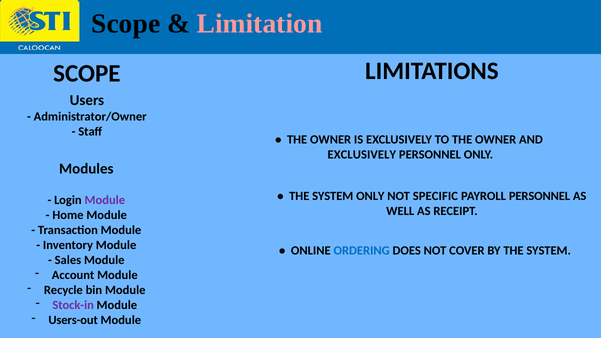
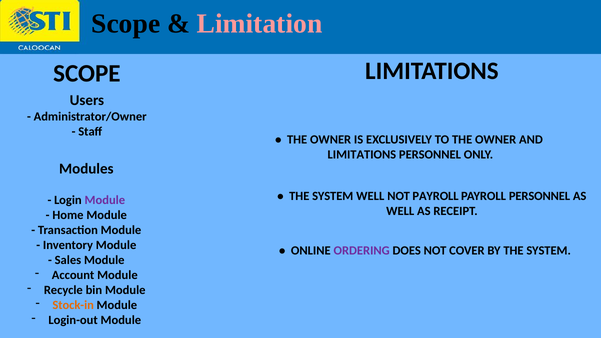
EXCLUSIVELY: EXCLUSIVELY -> LIMITATIONS (362, 155)
SYSTEM ONLY: ONLY -> WELL (370, 196)
NOT SPECIFIC: SPECIFIC -> PAYROLL (436, 196)
ORDERING colour: blue -> purple (362, 250)
Stock-in colour: purple -> orange (73, 305)
Users-out: Users-out -> Login-out (73, 320)
